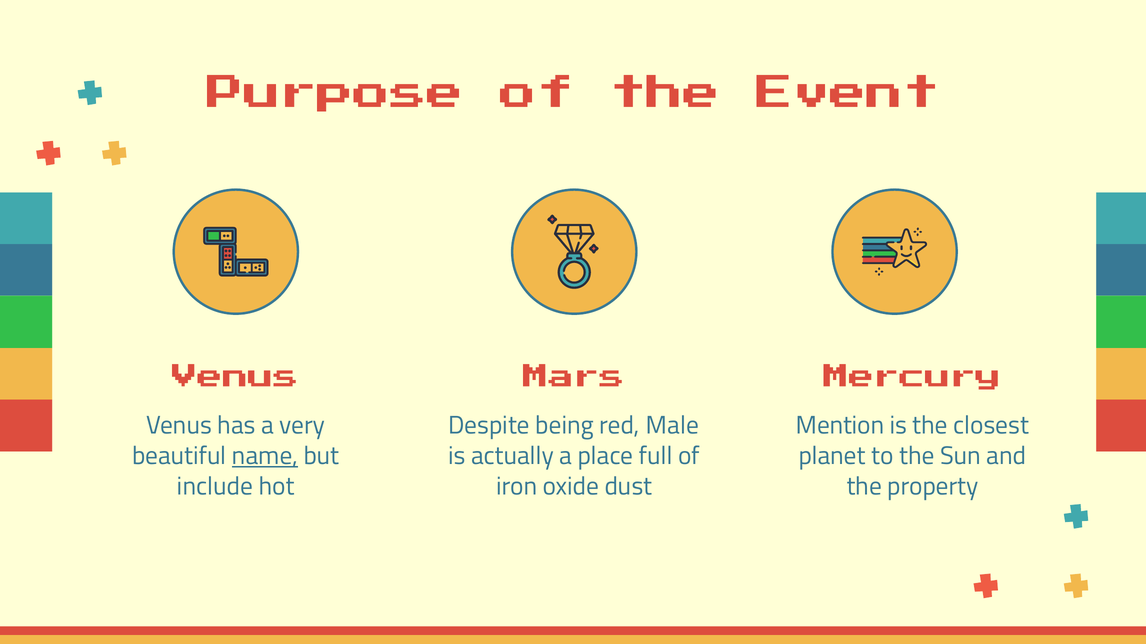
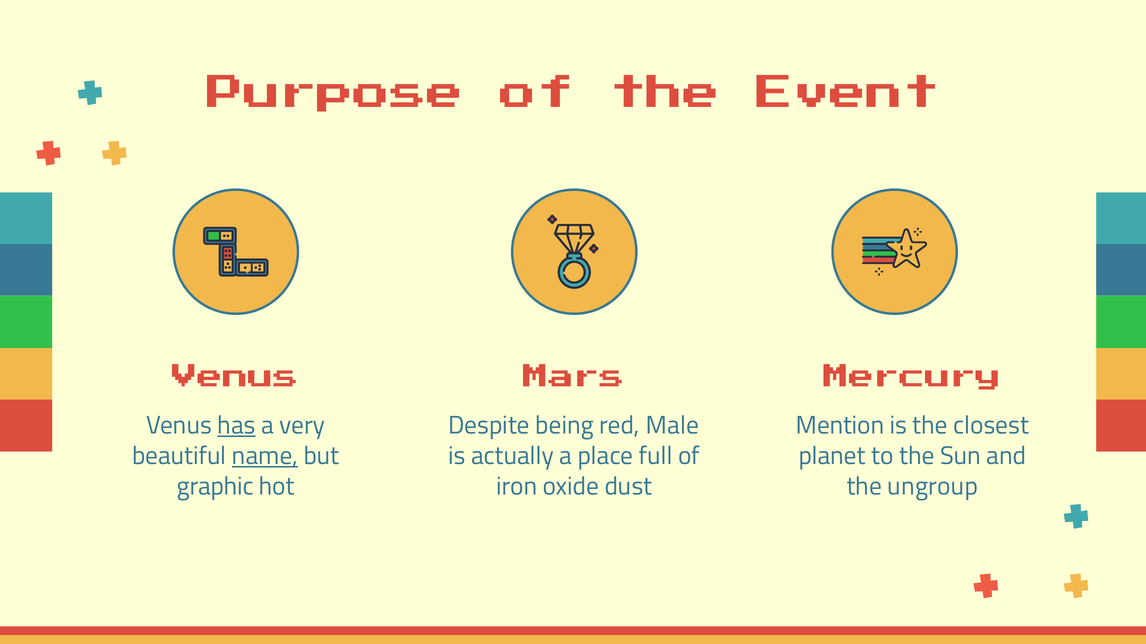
has underline: none -> present (236, 426)
include: include -> graphic (215, 487)
property: property -> ungroup (933, 487)
